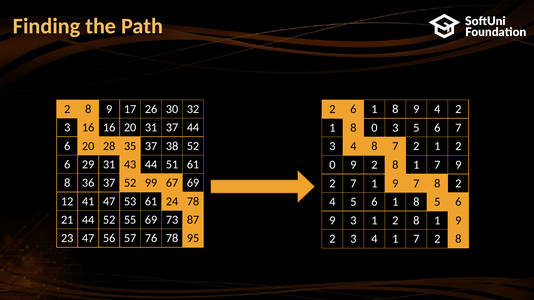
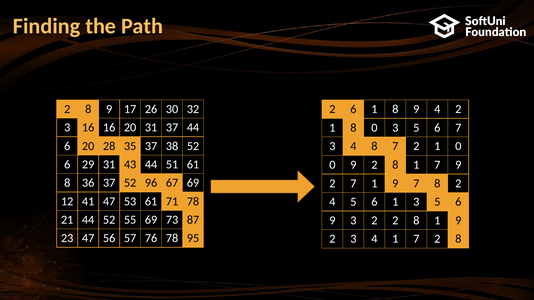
2 1 2: 2 -> 0 (458, 147)
99: 99 -> 96 (151, 183)
24: 24 -> 71 (172, 202)
5 6 1 8: 8 -> 3 (416, 202)
3 1: 1 -> 2 (374, 221)
